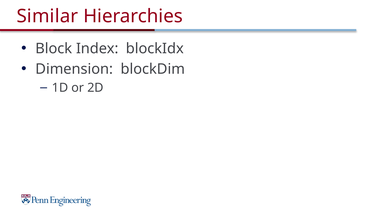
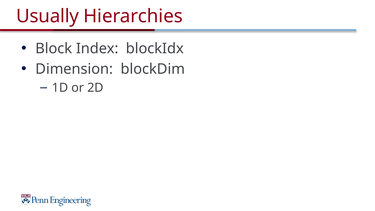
Similar: Similar -> Usually (48, 16)
